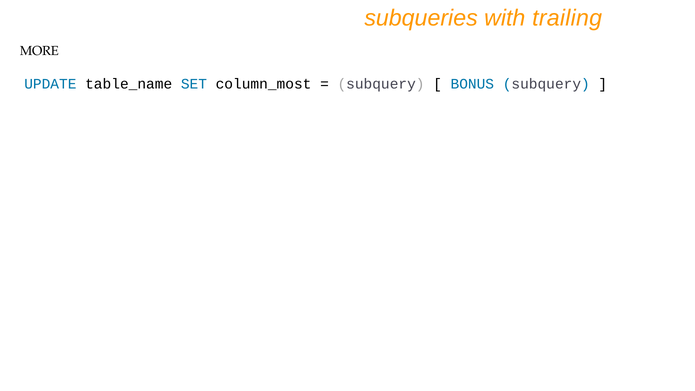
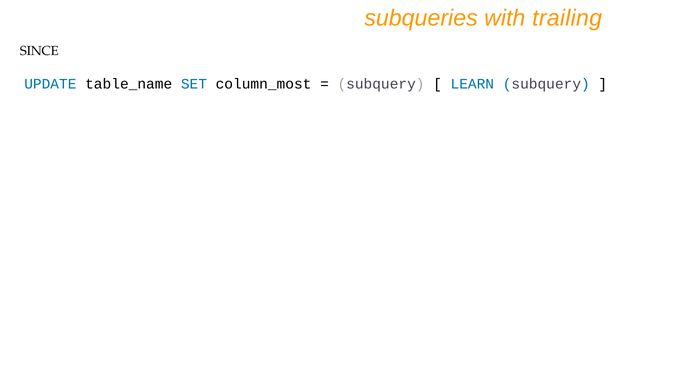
MORE: MORE -> SINCE (39, 51)
BONUS: BONUS -> LEARN (472, 84)
